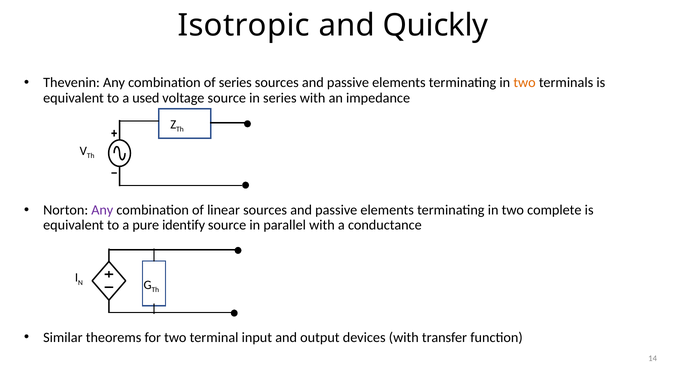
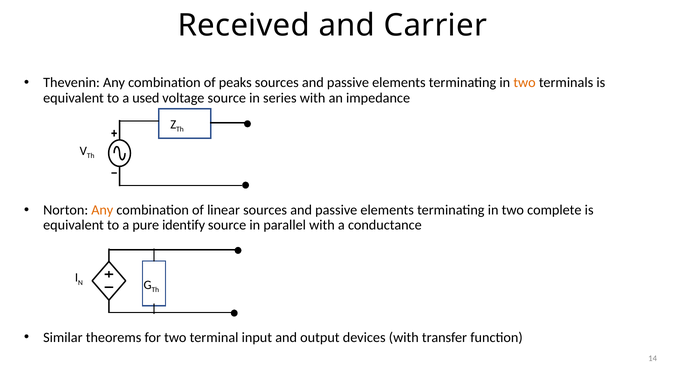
Isotropic: Isotropic -> Received (244, 25)
Quickly: Quickly -> Carrier (435, 25)
of series: series -> peaks (235, 83)
Any colour: purple -> orange (102, 210)
